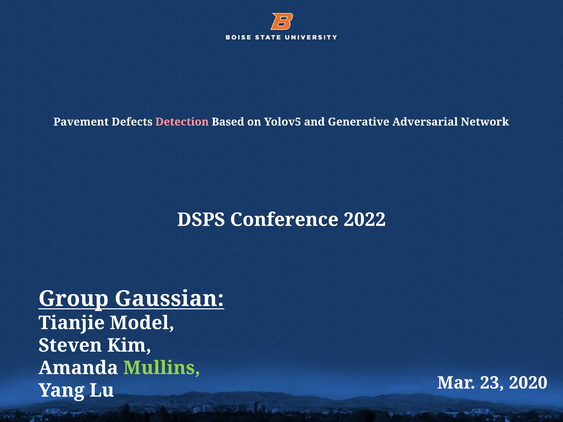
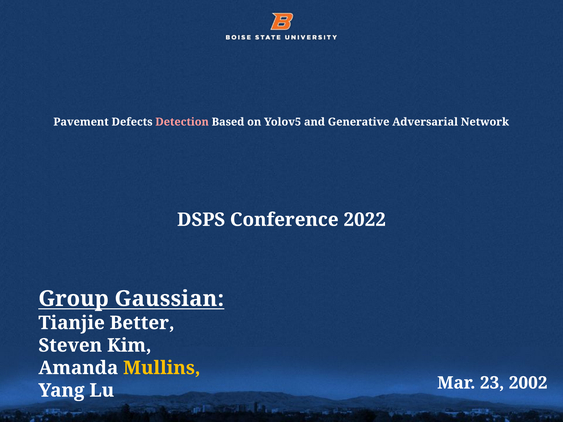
Model: Model -> Better (142, 323)
Mullins colour: light green -> yellow (162, 368)
2020: 2020 -> 2002 (528, 383)
